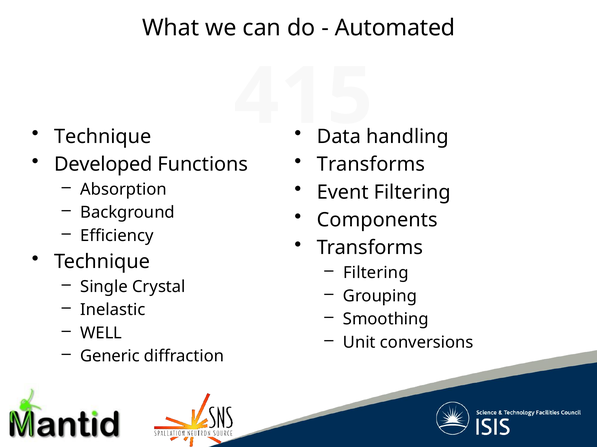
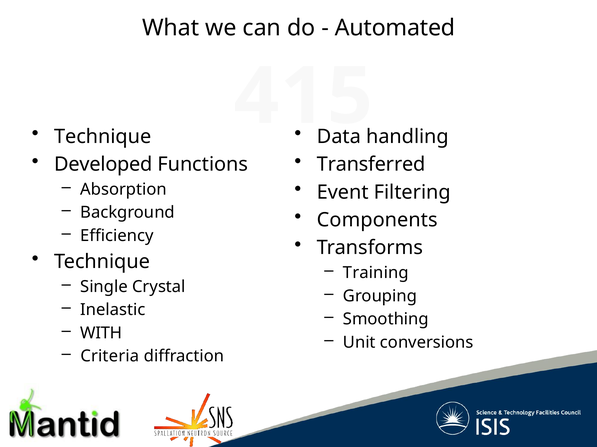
Transforms: Transforms -> Transferred (371, 165)
Filtering: Filtering -> Training (376, 273)
WELL: WELL -> WITH (101, 334)
Generic: Generic -> Criteria (110, 357)
